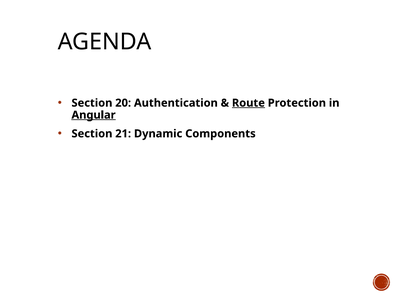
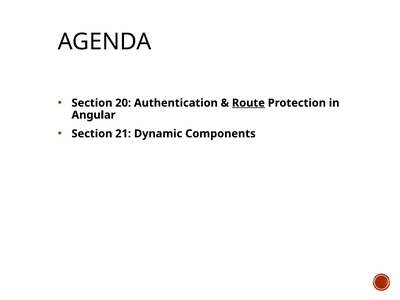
Angular underline: present -> none (94, 115)
